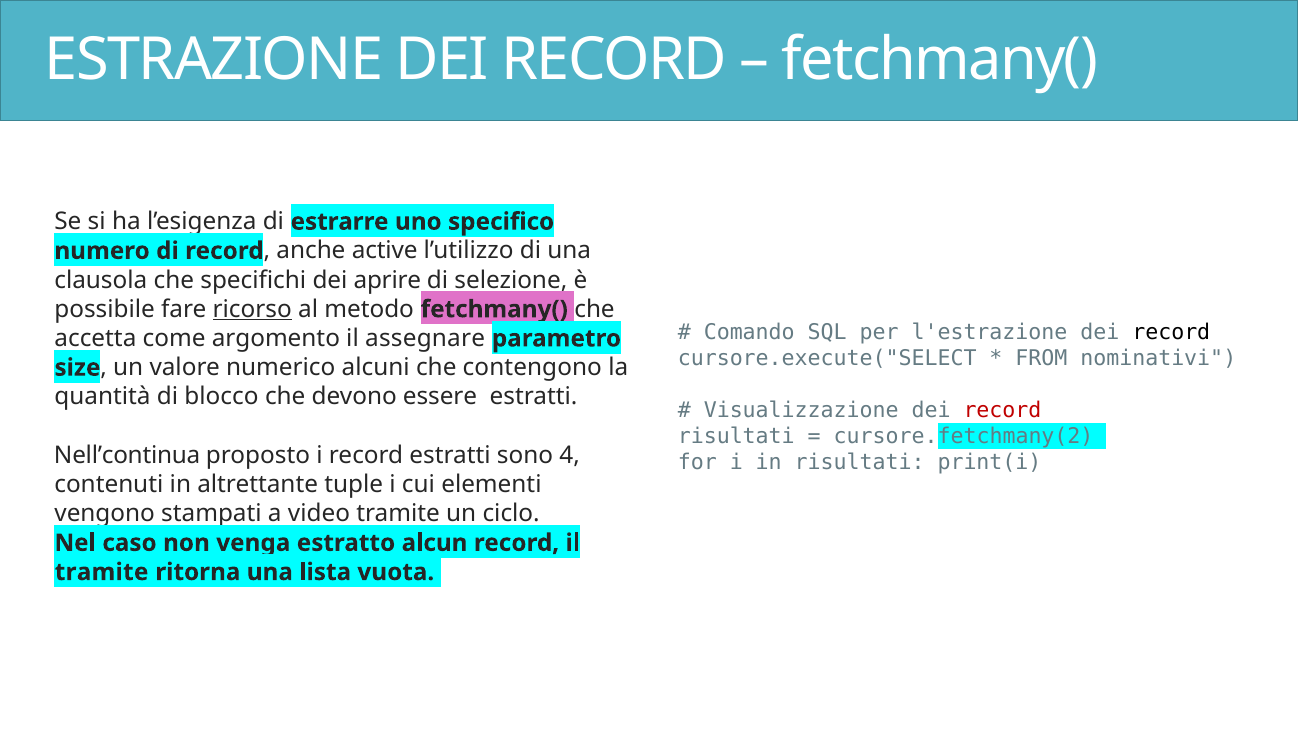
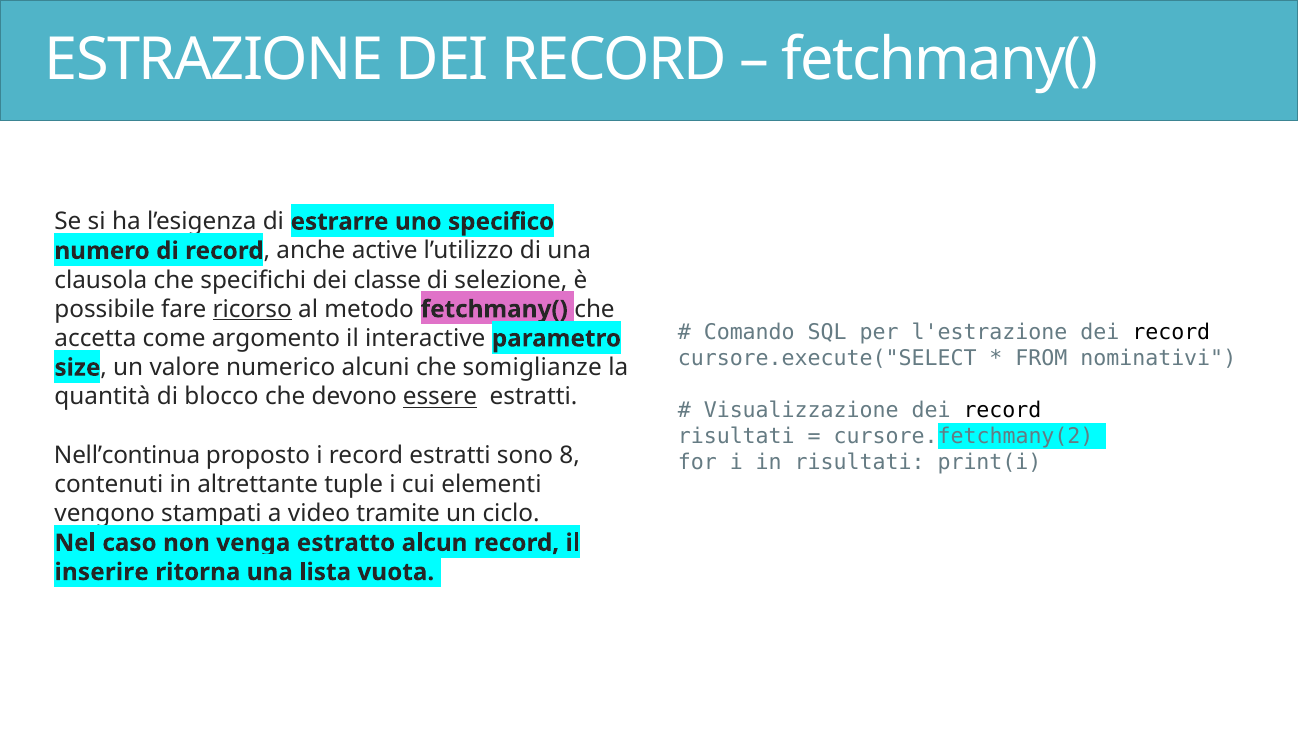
aprire: aprire -> classe (387, 280)
assegnare: assegnare -> interactive (425, 339)
contengono: contengono -> somiglianze (532, 368)
essere underline: none -> present (440, 397)
record colour: red -> black (1002, 411)
4: 4 -> 8 (570, 455)
tramite: tramite -> inserire (102, 572)
